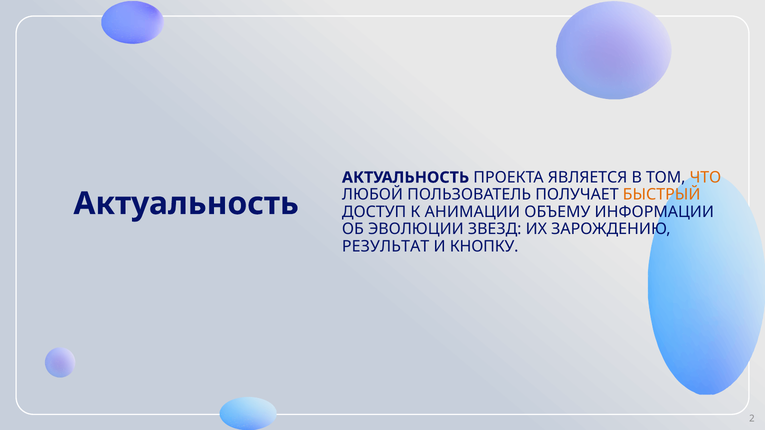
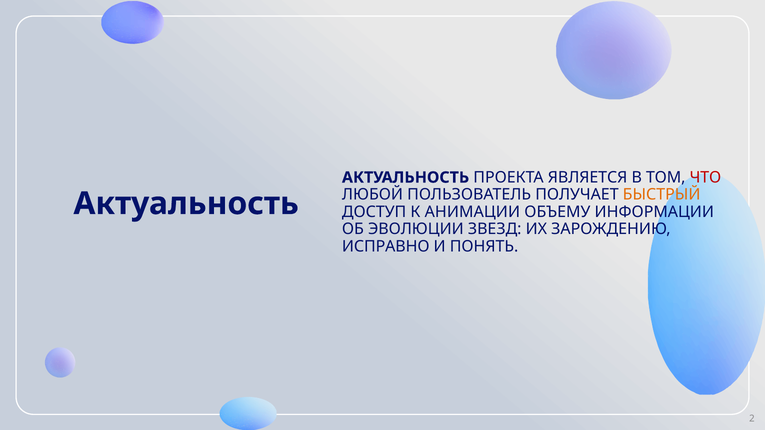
ЧТО colour: orange -> red (705, 178)
РЕЗУЛЬТАТ: РЕЗУЛЬТАТ -> ИСПРАВНО (386, 246)
КНОПКУ: КНОПКУ -> ПОНЯТЬ (484, 246)
